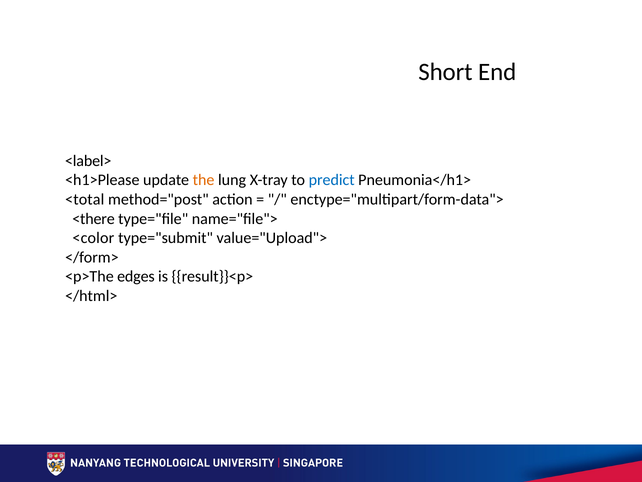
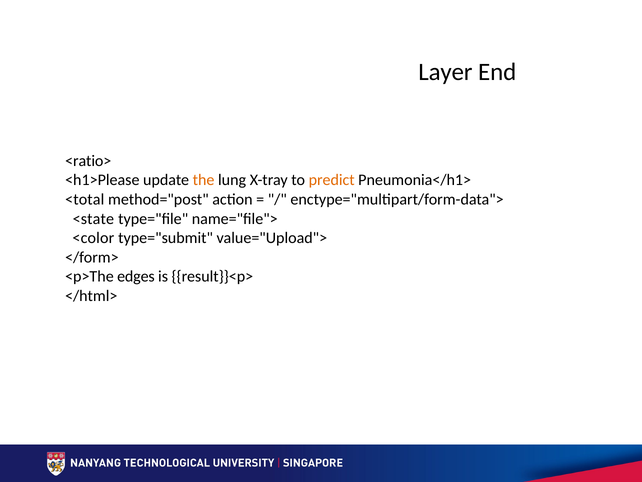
Short: Short -> Layer (445, 72)
<label>: <label> -> <ratio> (88, 161)
predict colour: blue -> orange (332, 180)
<there: <there -> <state (93, 219)
